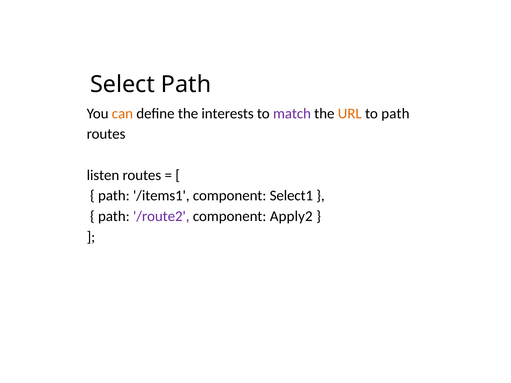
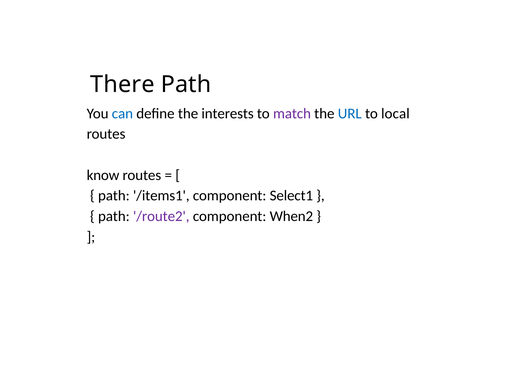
Select: Select -> There (122, 84)
can colour: orange -> blue (122, 114)
URL colour: orange -> blue (350, 114)
to path: path -> local (395, 114)
listen: listen -> know (103, 175)
Apply2: Apply2 -> When2 (291, 216)
